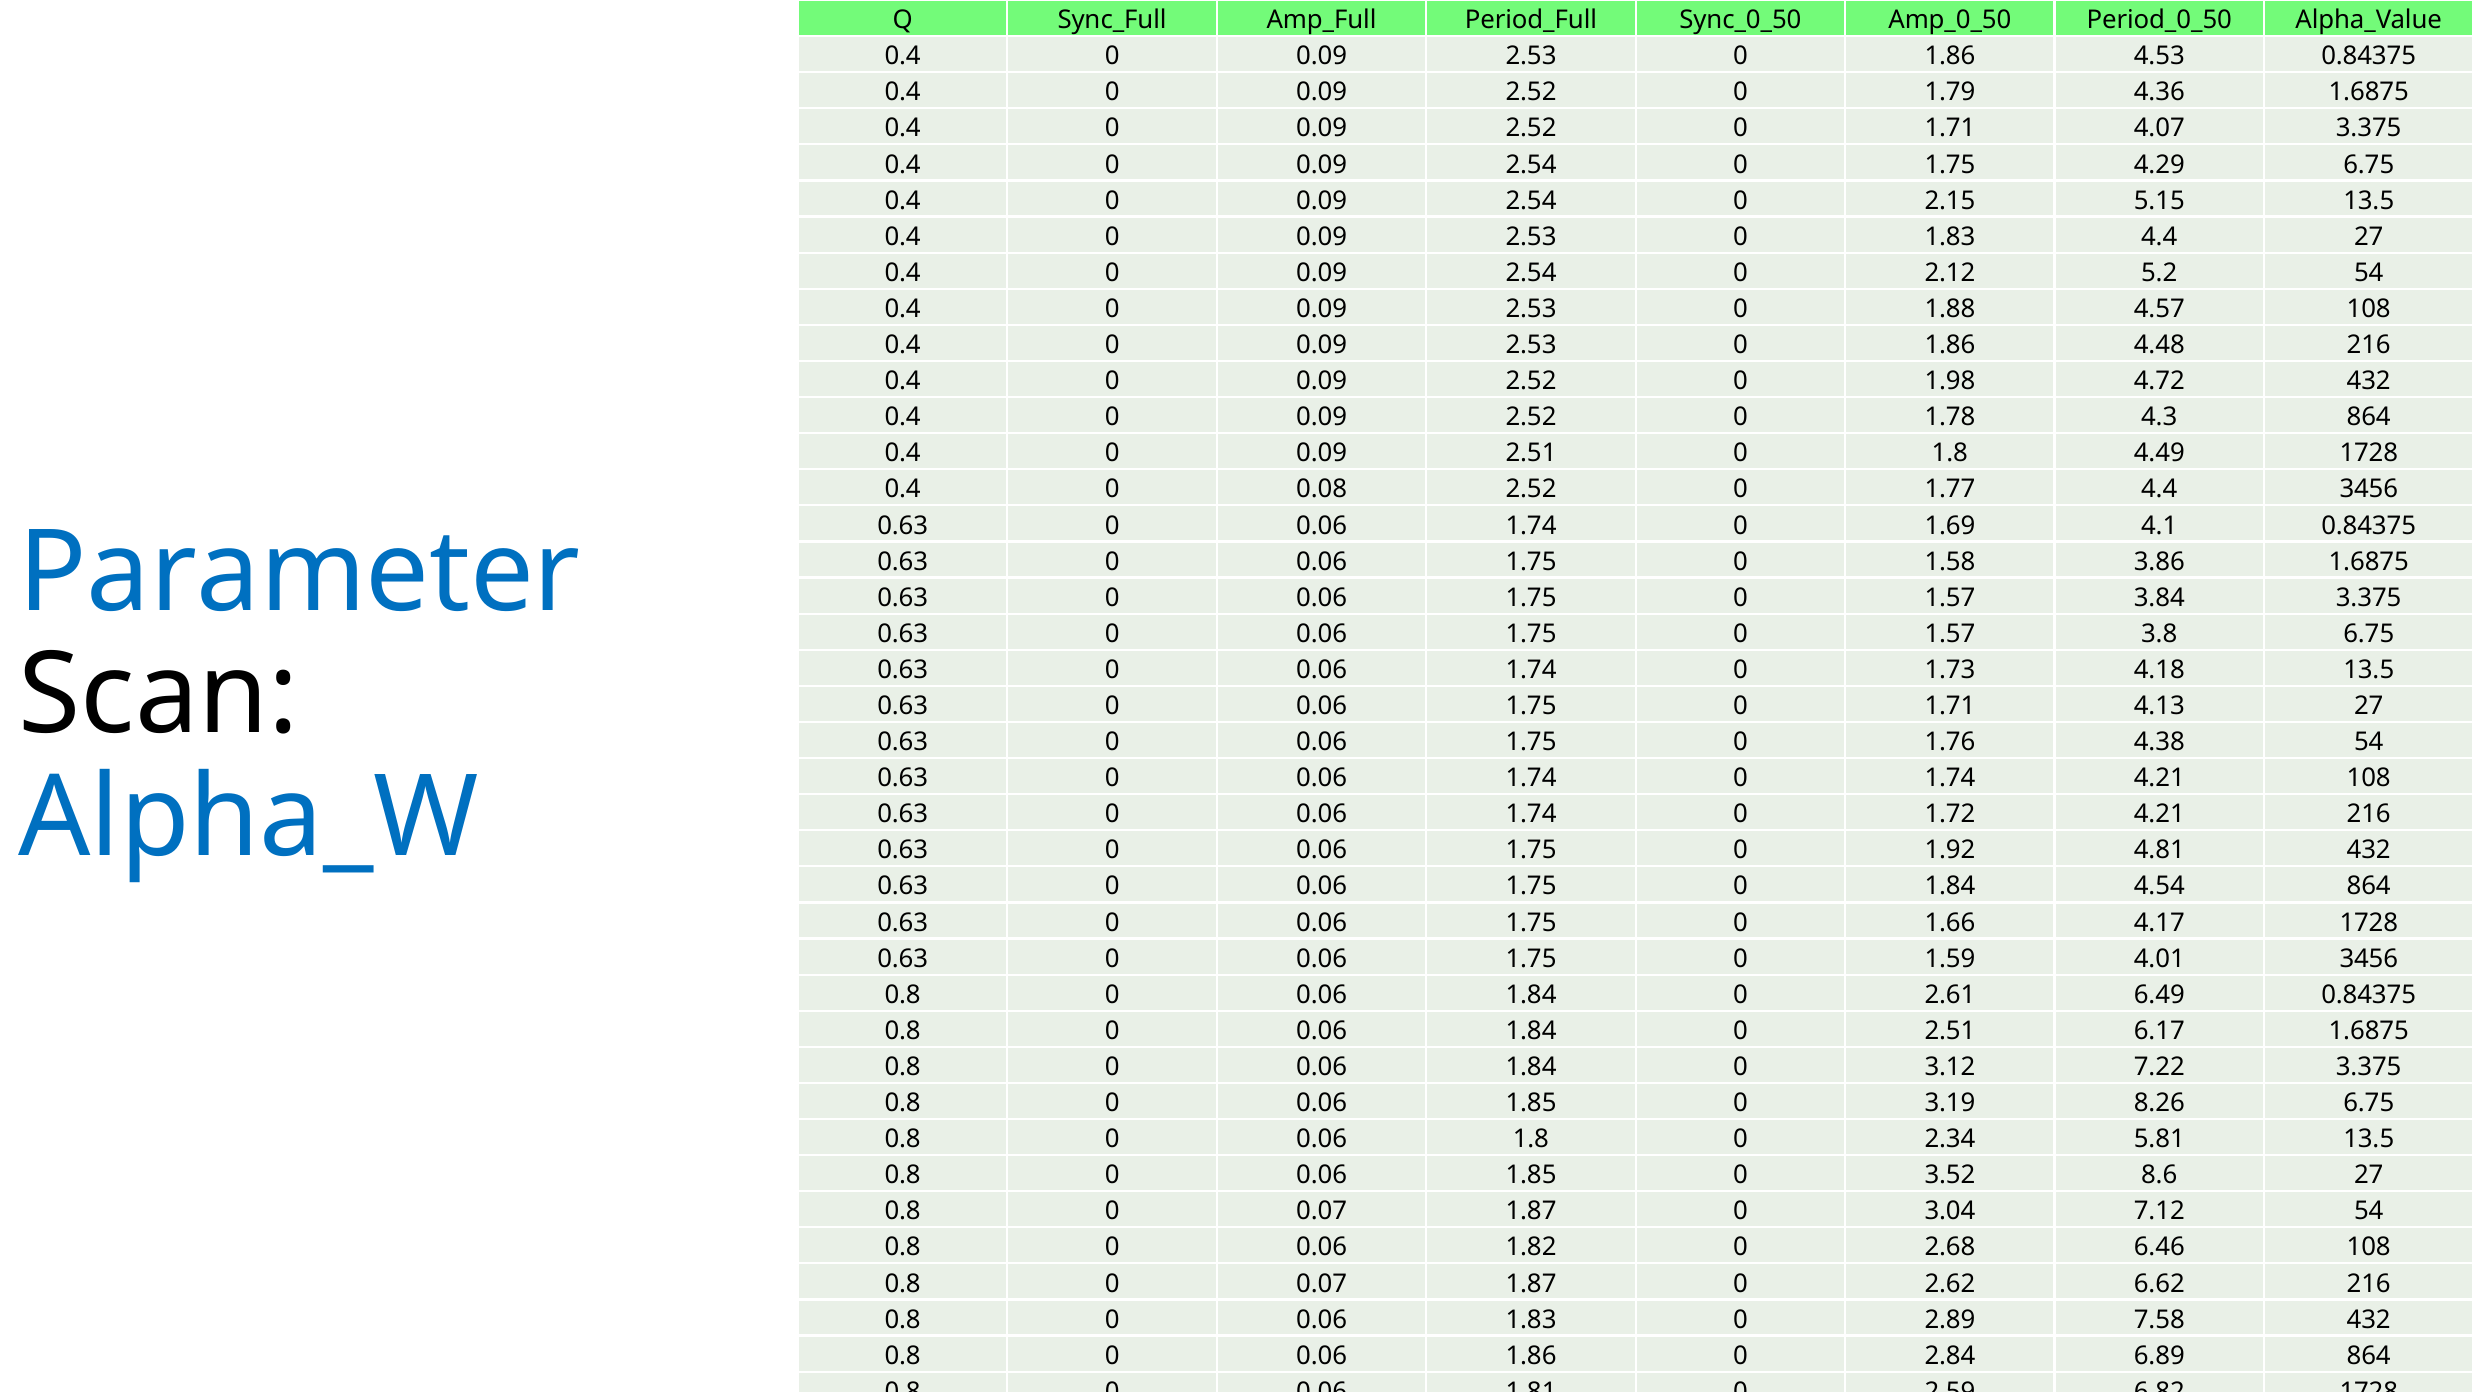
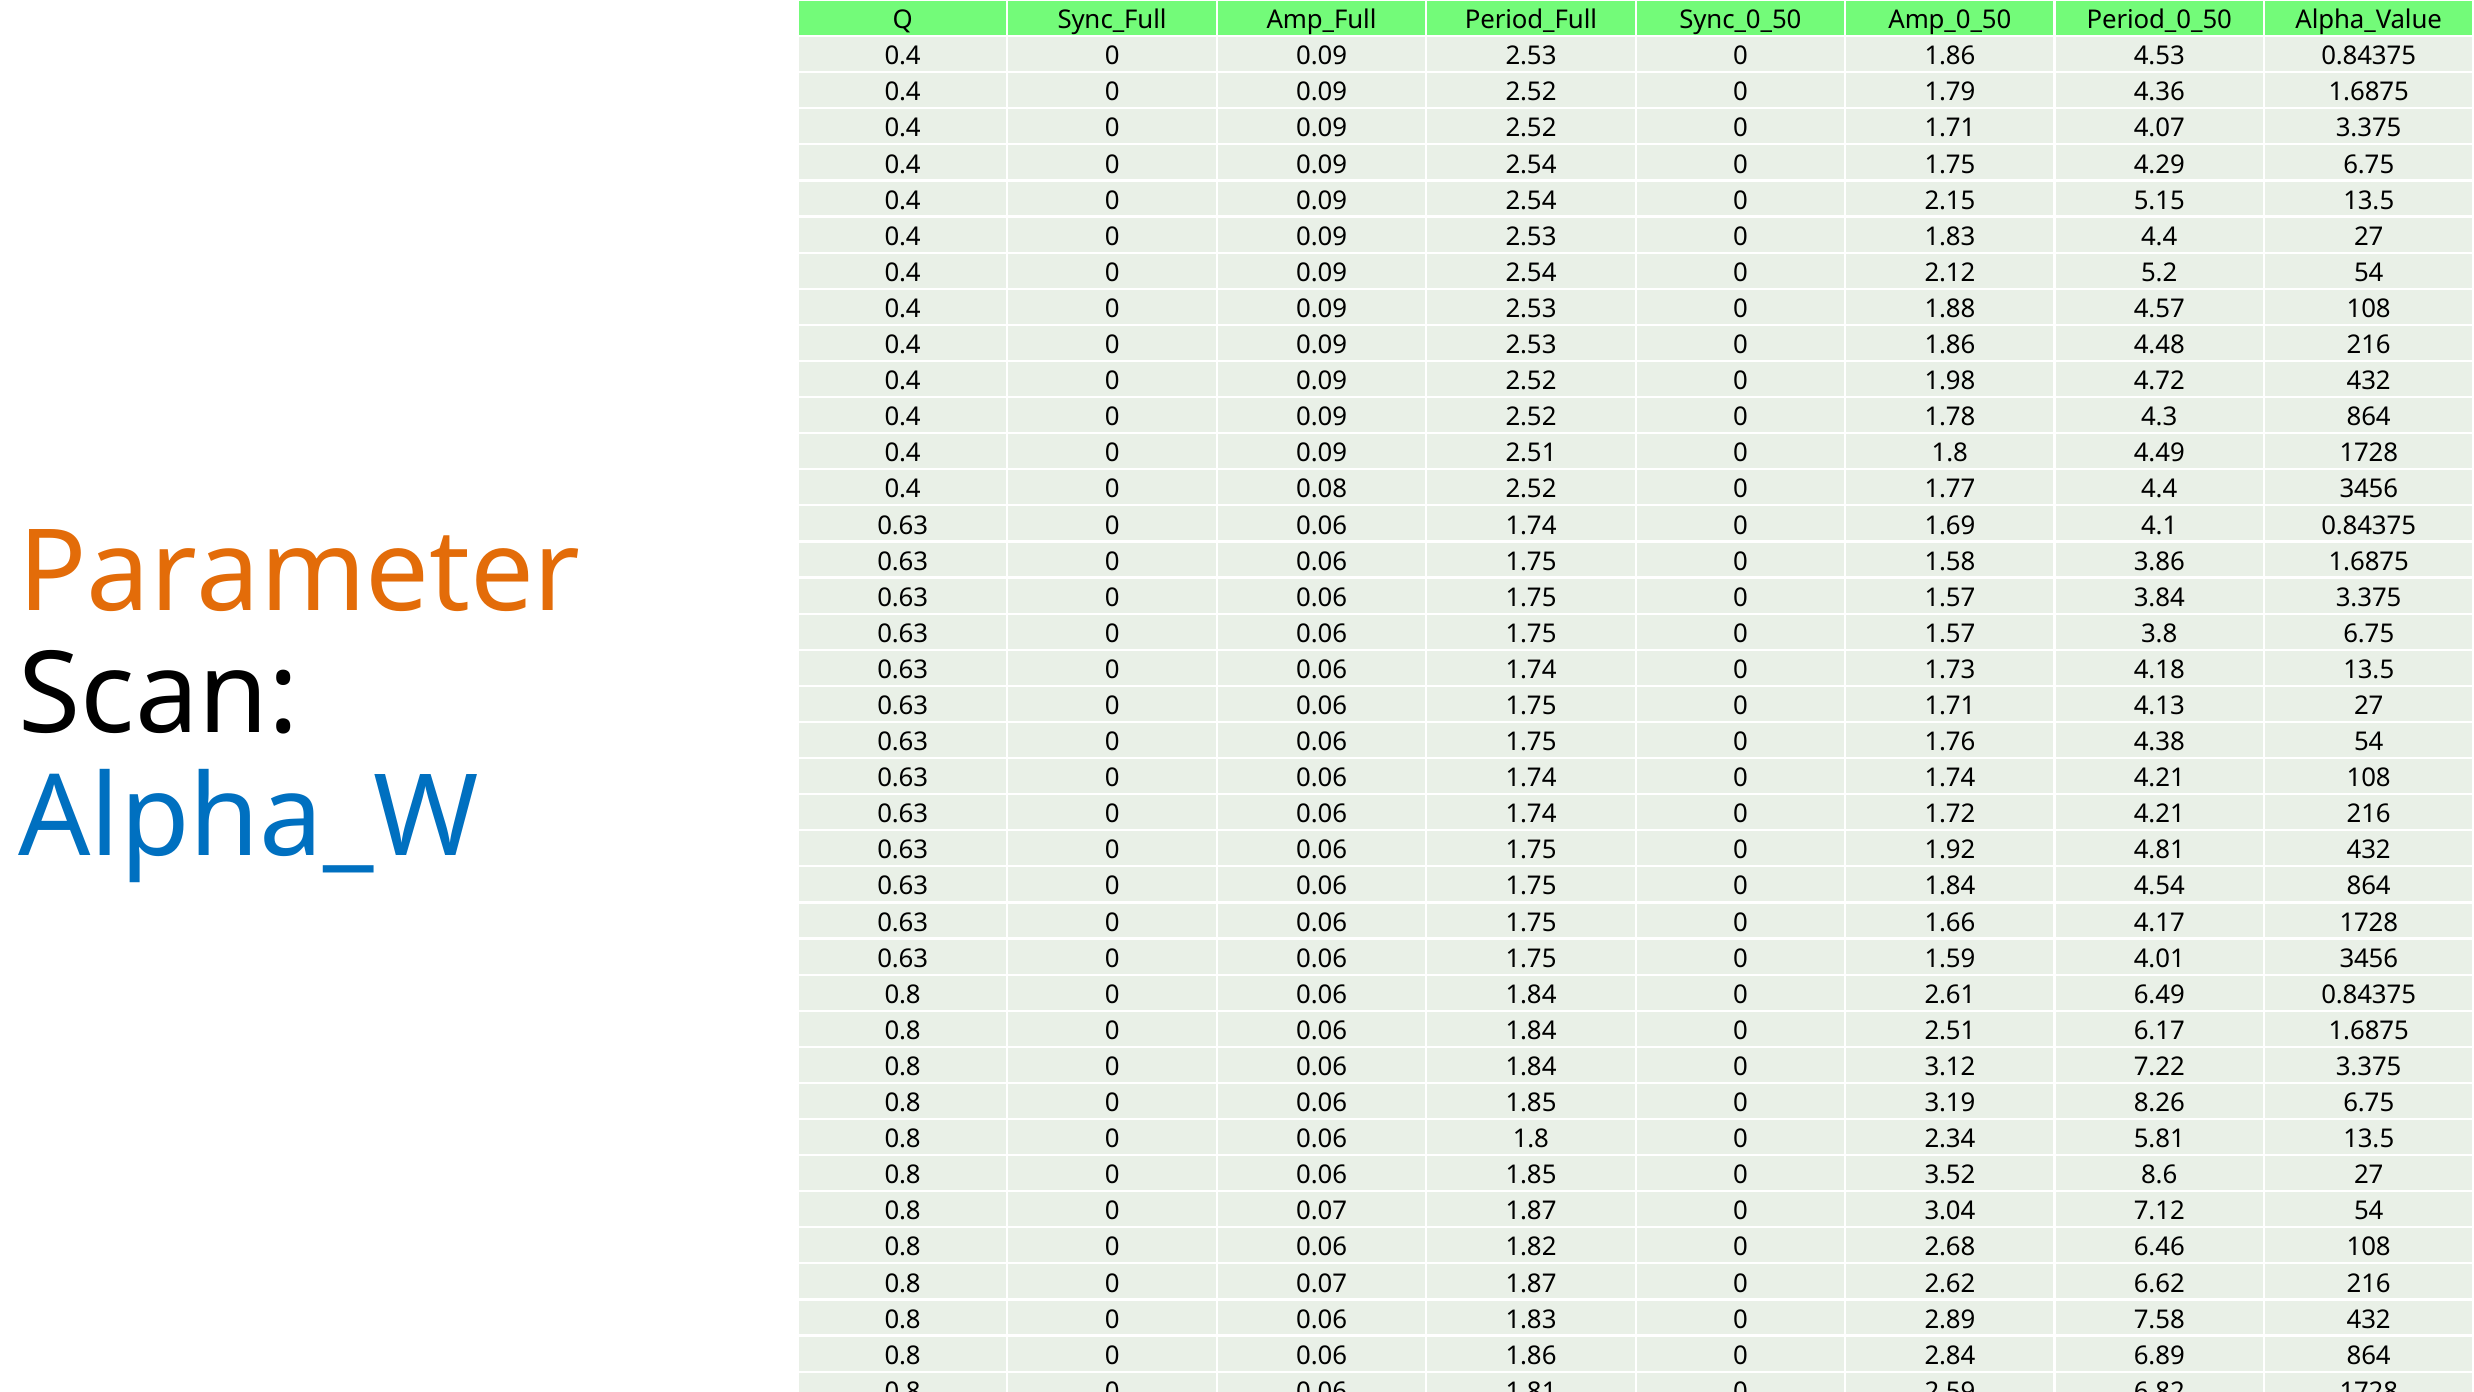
Parameter colour: blue -> orange (300, 573)
